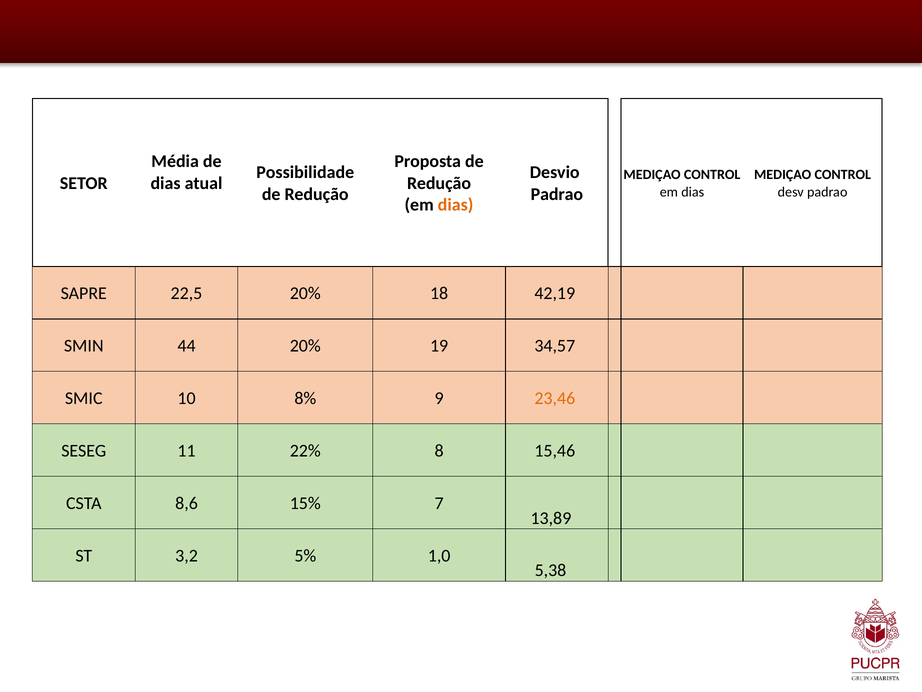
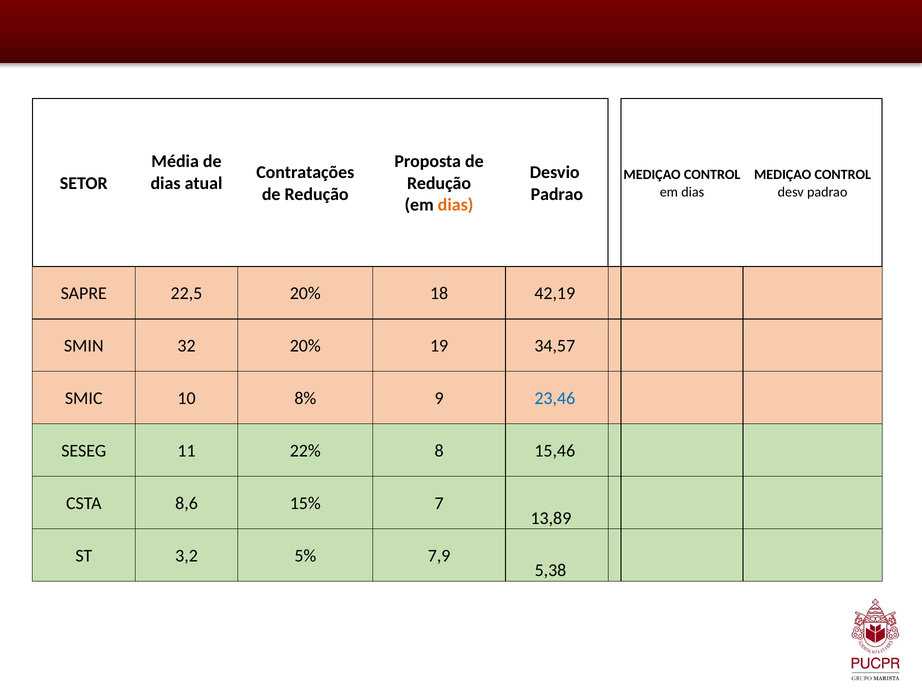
Possibilidade: Possibilidade -> Contratações (305, 172)
44: 44 -> 32 (187, 346)
23,46 colour: orange -> blue (555, 398)
1,0: 1,0 -> 7,9 (439, 555)
